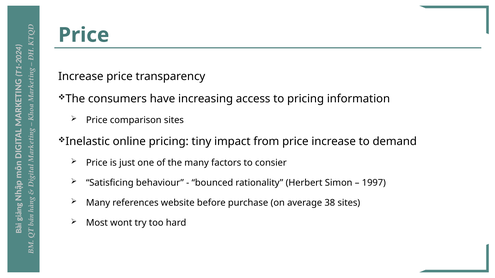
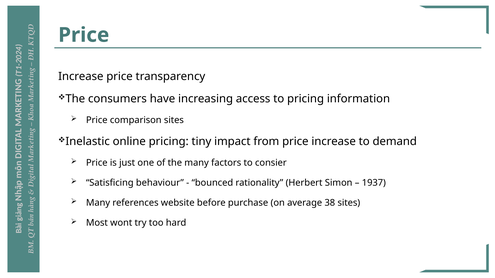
1997: 1997 -> 1937 (374, 183)
